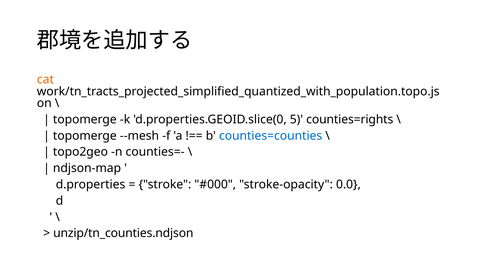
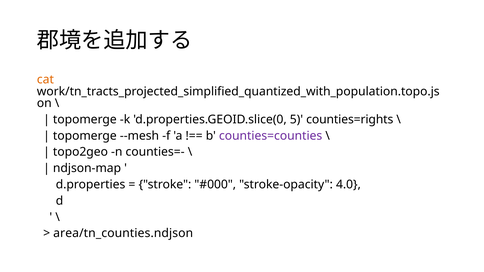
counties=counties colour: blue -> purple (271, 136)
0.0: 0.0 -> 4.0 (348, 185)
unzip/tn_counties.ndjson: unzip/tn_counties.ndjson -> area/tn_counties.ndjson (123, 234)
